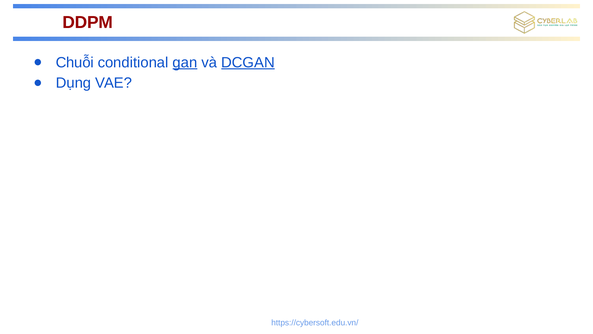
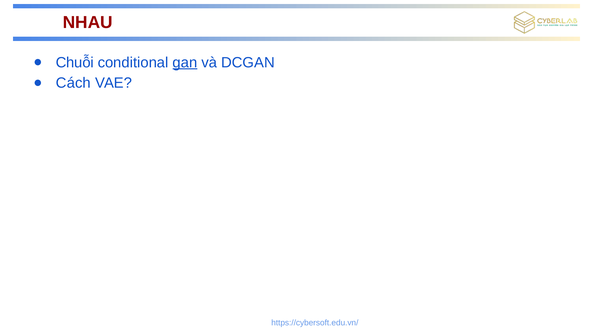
DDPM: DDPM -> NHAU (88, 22)
DCGAN underline: present -> none (248, 62)
Dụng: Dụng -> Cách (73, 83)
